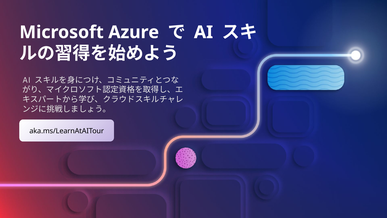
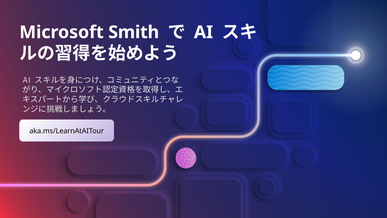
Azure: Azure -> Smith (134, 32)
